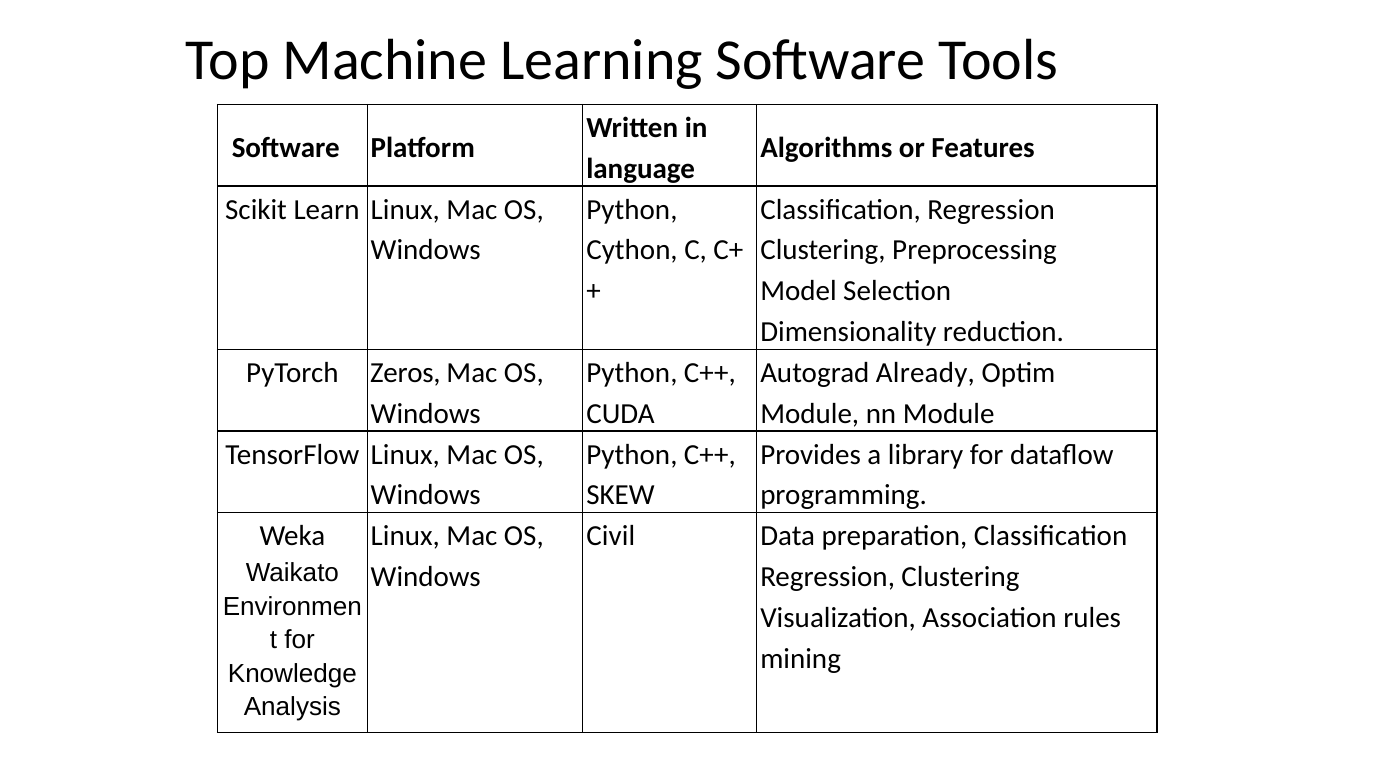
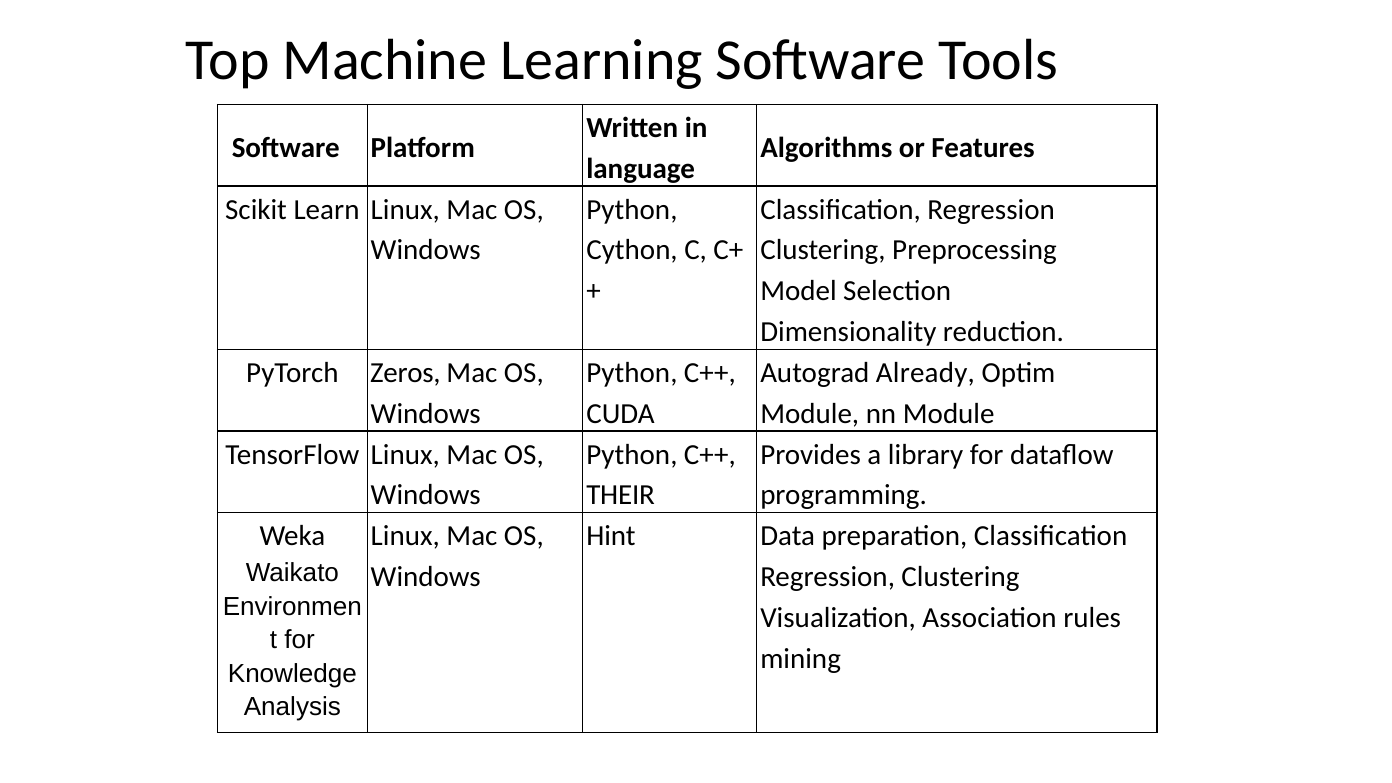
SKEW: SKEW -> THEIR (621, 495)
Civil: Civil -> Hint (611, 536)
